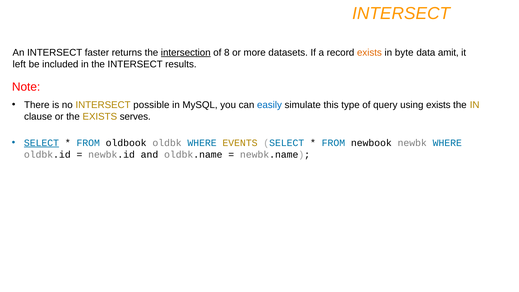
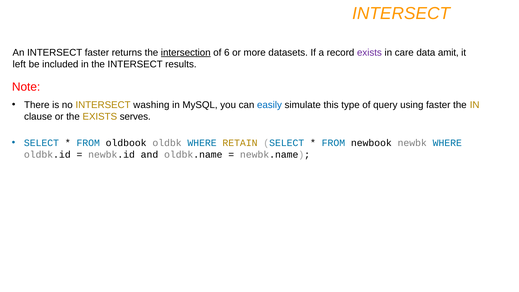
8: 8 -> 6 (227, 53)
exists colour: orange -> purple (369, 53)
byte: byte -> care (404, 53)
possible: possible -> washing (151, 105)
using exists: exists -> faster (438, 105)
SELECT underline: present -> none (41, 143)
EVENTS: EVENTS -> RETAIN (240, 143)
